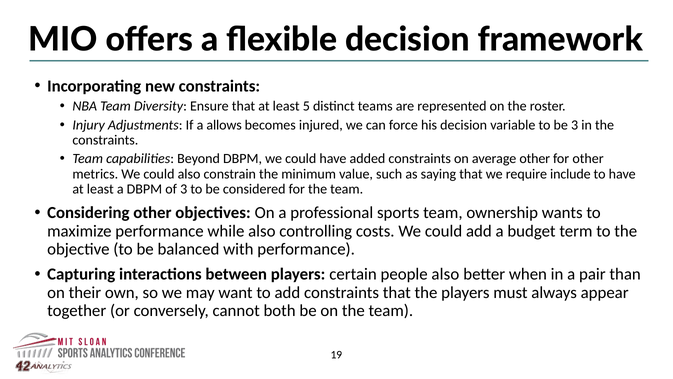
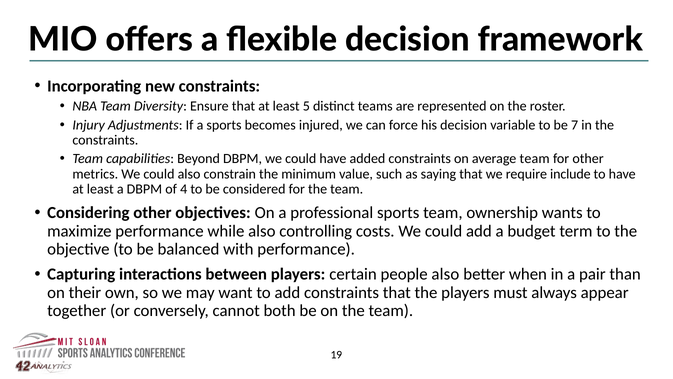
a allows: allows -> sports (224, 125)
be 3: 3 -> 7 (575, 125)
average other: other -> team (535, 159)
of 3: 3 -> 4 (184, 189)
